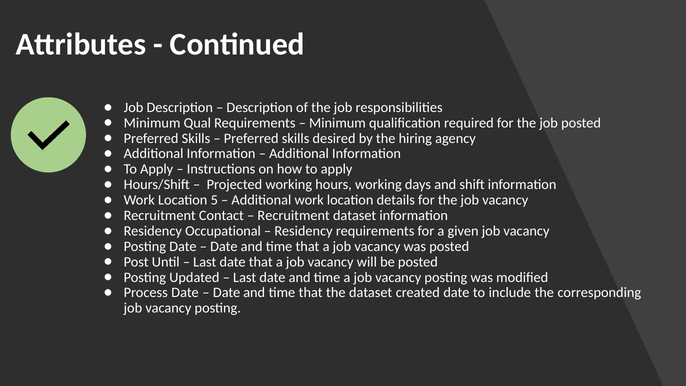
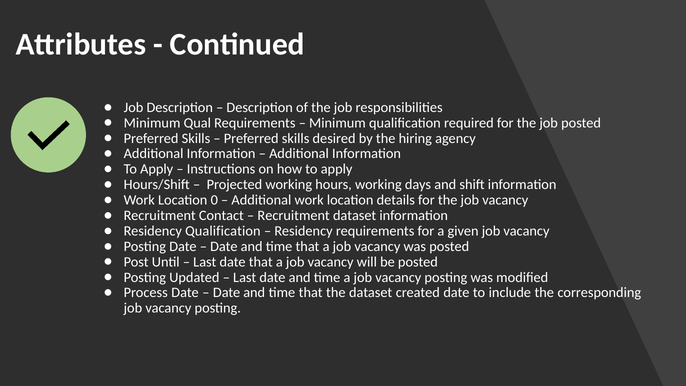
5: 5 -> 0 (214, 200)
Residency Occupational: Occupational -> Qualification (223, 231)
